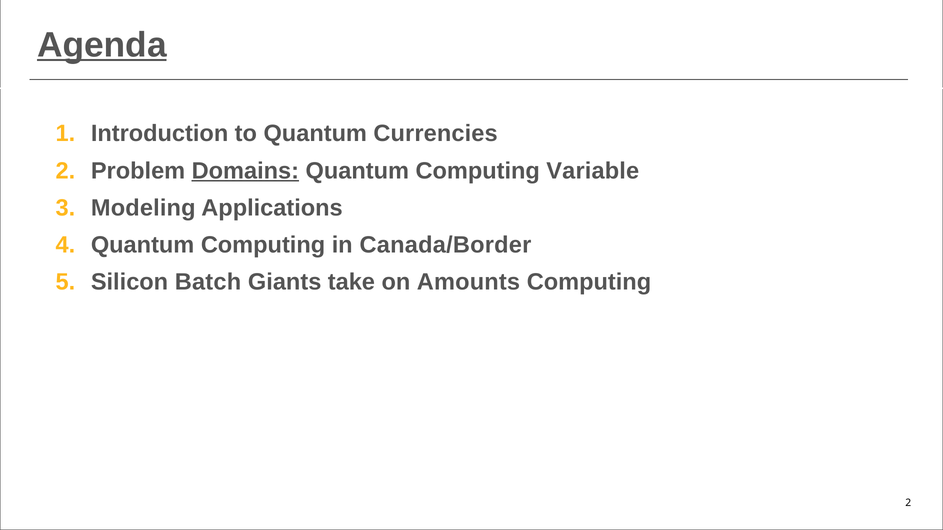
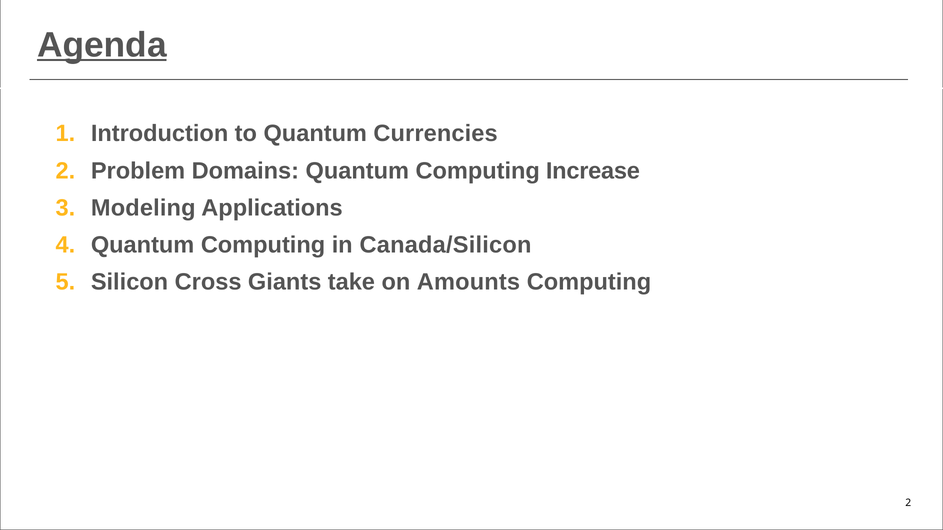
Domains underline: present -> none (245, 171)
Variable: Variable -> Increase (593, 171)
Canada/Border: Canada/Border -> Canada/Silicon (445, 245)
Batch: Batch -> Cross (208, 282)
